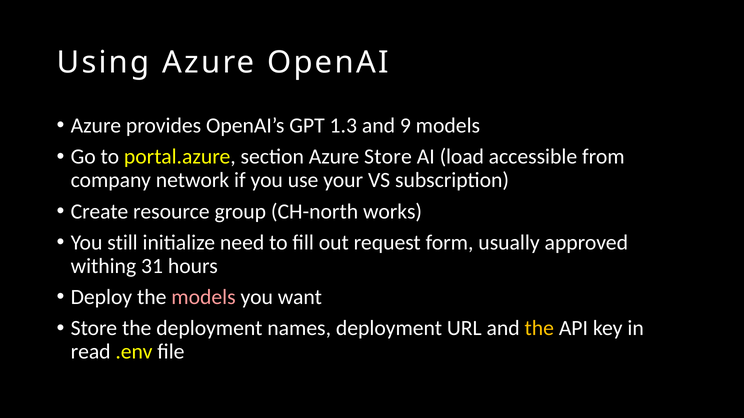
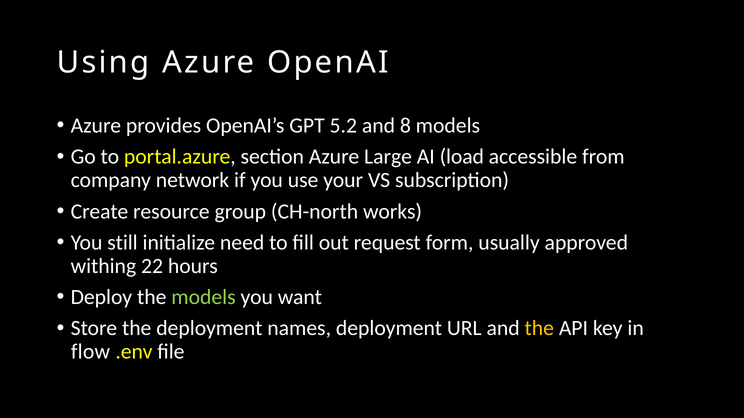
1.3: 1.3 -> 5.2 (343, 126)
9: 9 -> 8 (405, 126)
Azure Store: Store -> Large (388, 157)
31: 31 -> 22 (152, 266)
models colour: pink -> light green (204, 297)
read: read -> flow (90, 352)
